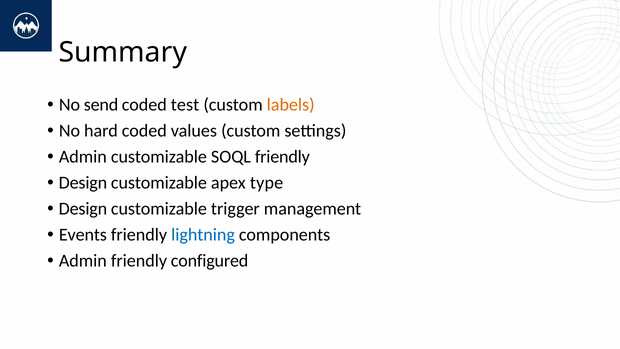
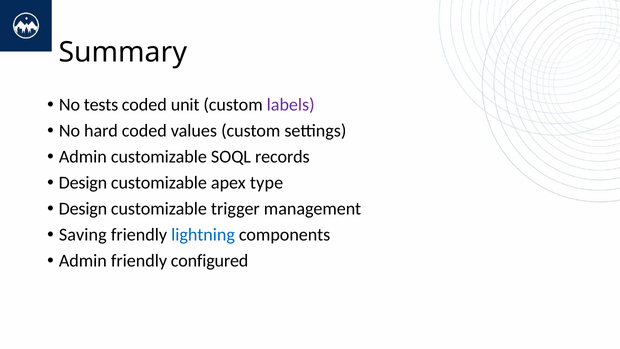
send: send -> tests (101, 105)
test: test -> unit (185, 105)
labels colour: orange -> purple (291, 105)
SOQL friendly: friendly -> records (282, 157)
Events: Events -> Saving (83, 235)
